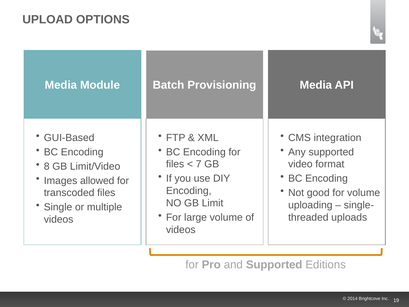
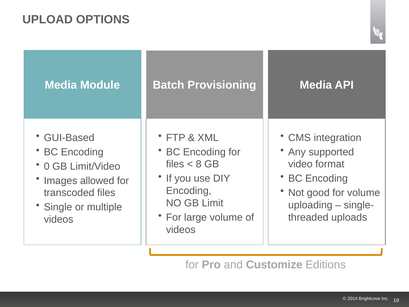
7: 7 -> 8 (199, 164)
8: 8 -> 0 (47, 166)
and Supported: Supported -> Customize (274, 264)
